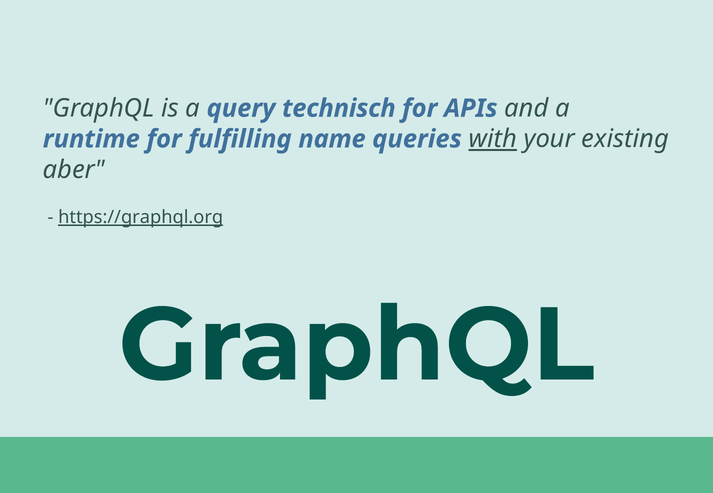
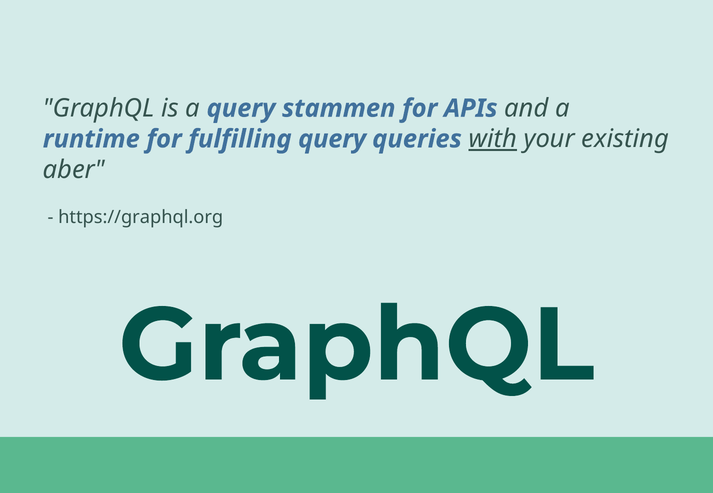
technisch: technisch -> stammen (339, 108)
fulfilling name: name -> query (332, 139)
https://graphql.org underline: present -> none (141, 218)
